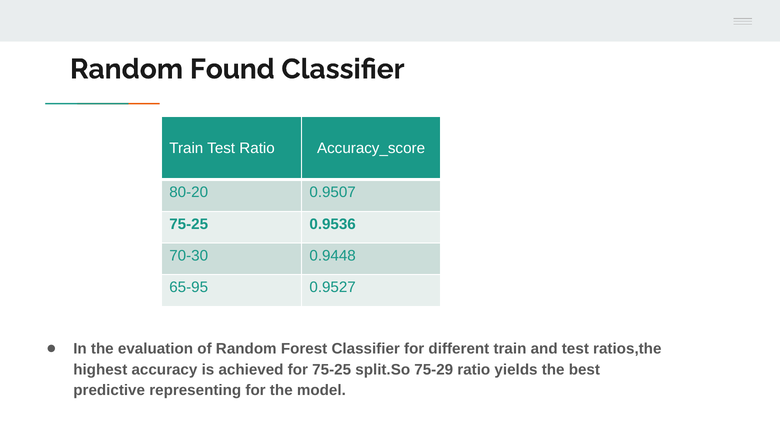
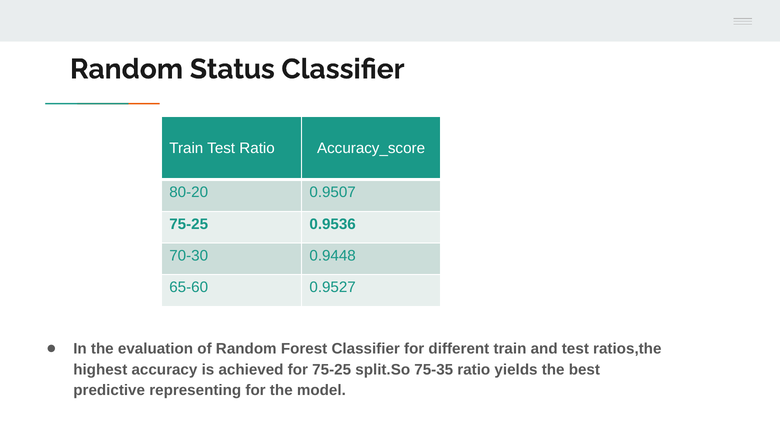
Found: Found -> Status (232, 69)
65-95: 65-95 -> 65-60 (189, 287)
75-29: 75-29 -> 75-35 (434, 369)
